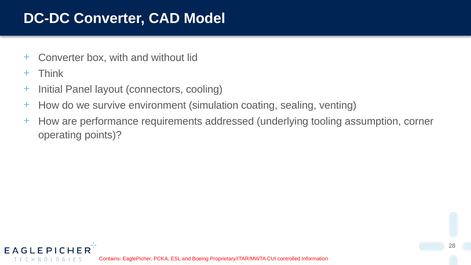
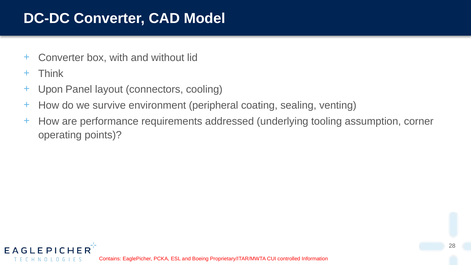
Initial: Initial -> Upon (50, 89)
simulation: simulation -> peripheral (214, 105)
